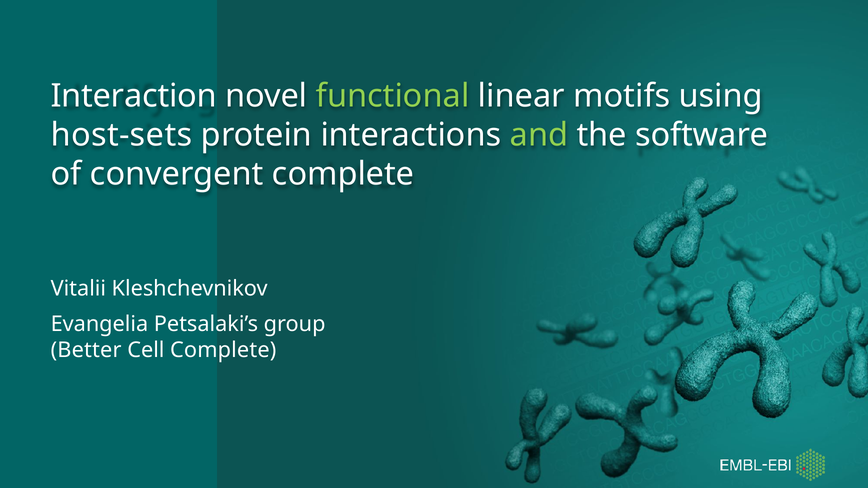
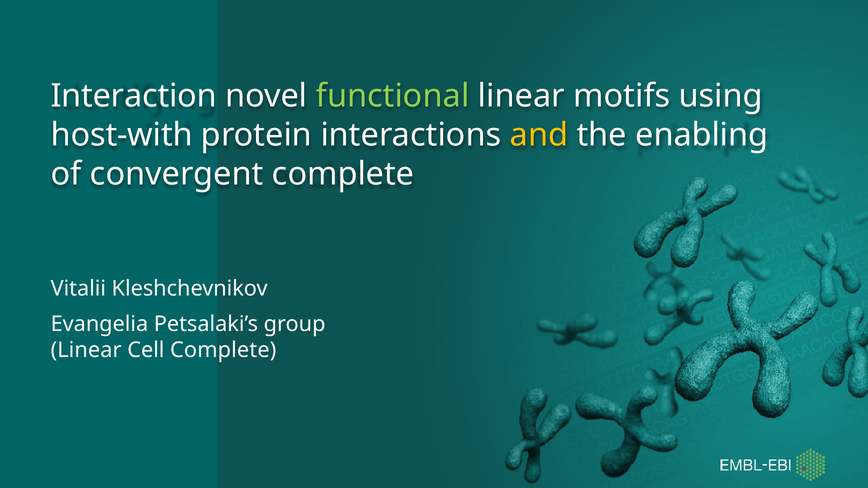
host-sets: host-sets -> host-with (122, 135)
and colour: light green -> yellow (539, 135)
software: software -> enabling (702, 135)
Better: Better -> Linear (86, 350)
